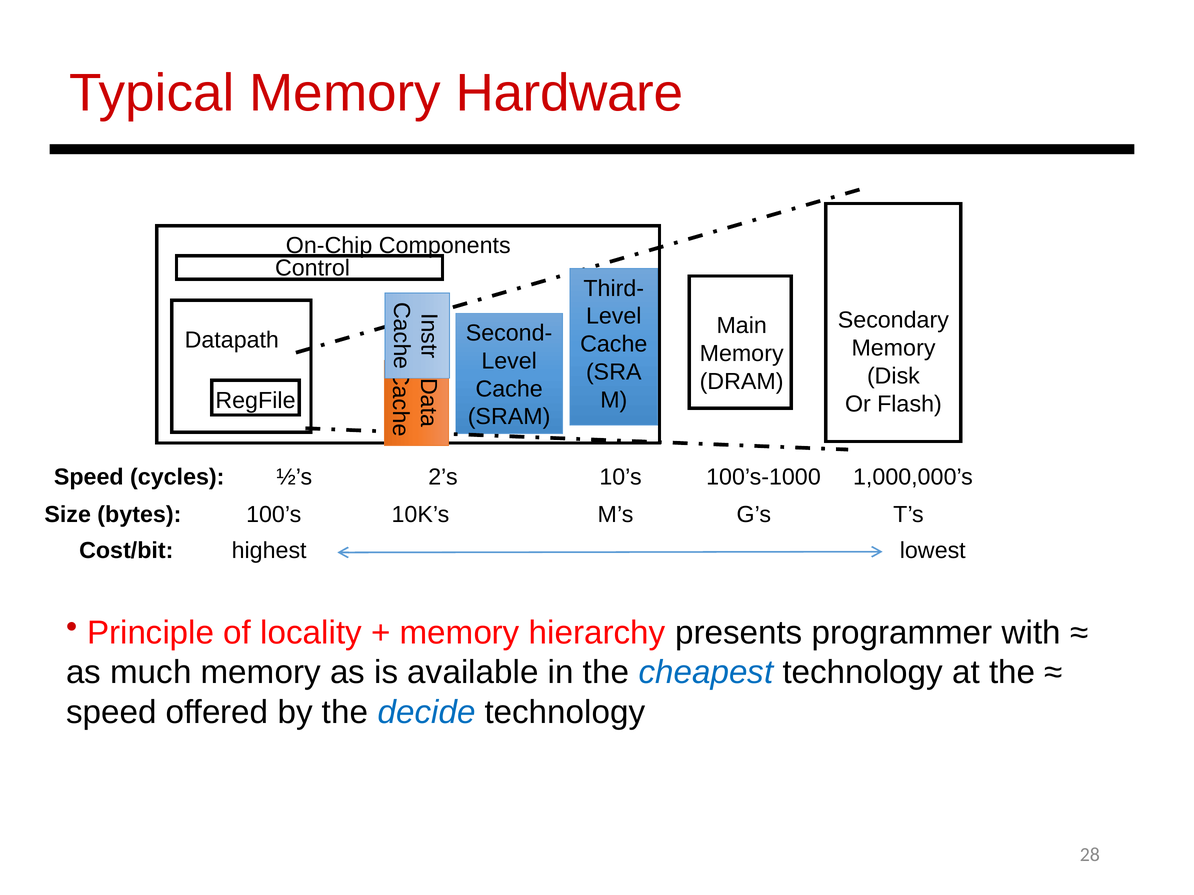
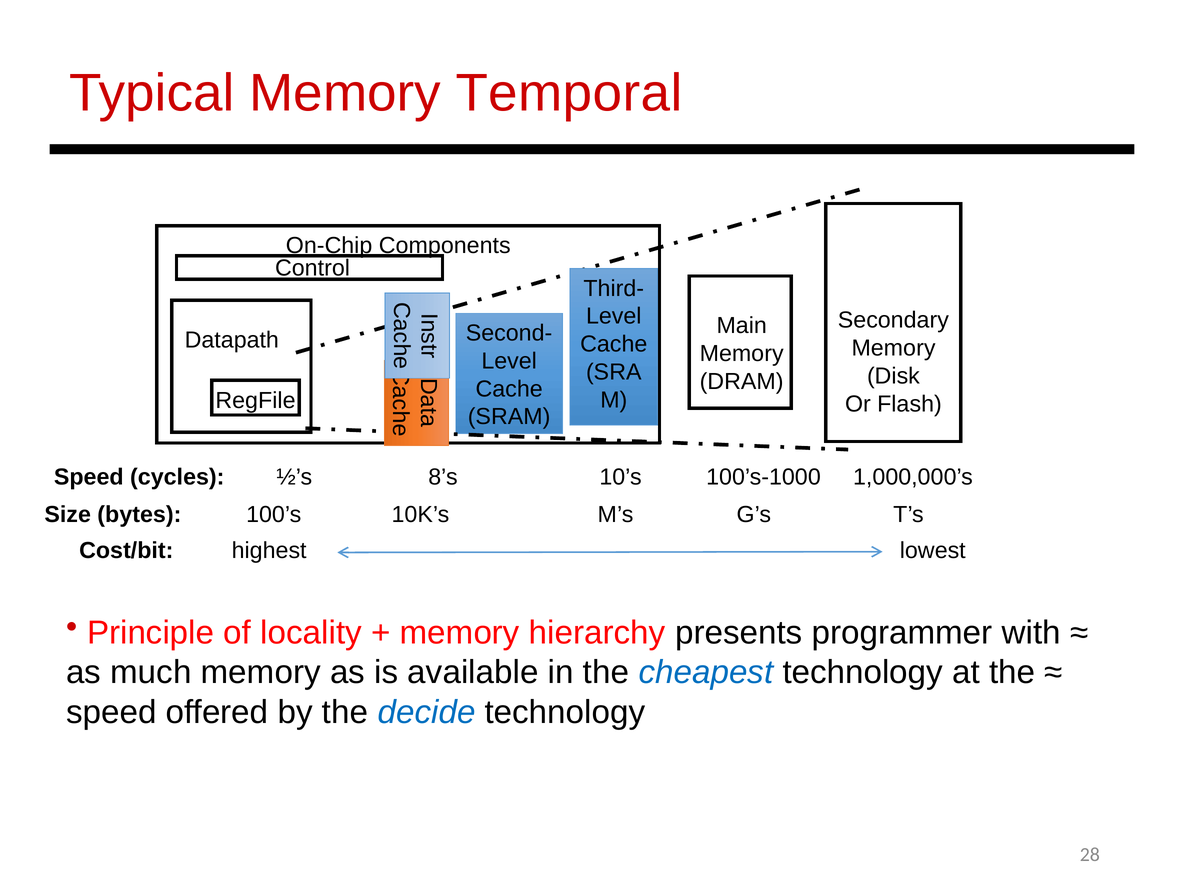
Hardware: Hardware -> Temporal (569, 93)
2’s: 2’s -> 8’s (443, 477)
